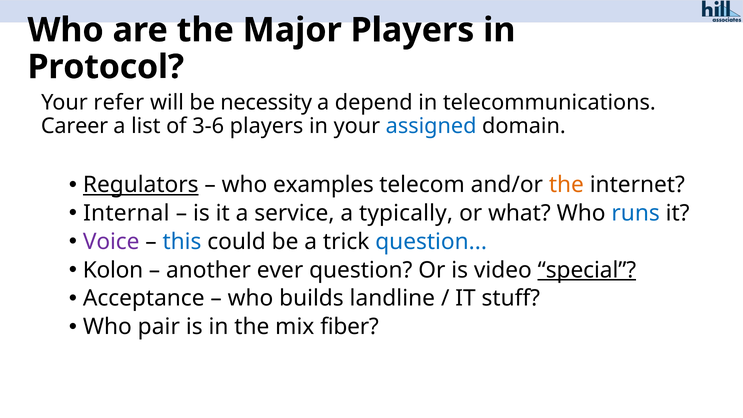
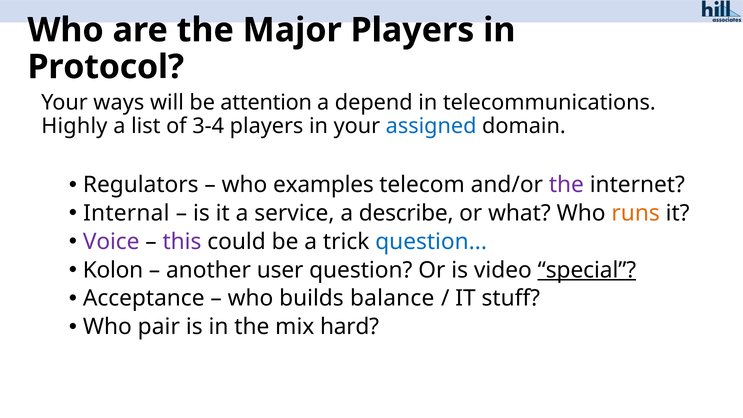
refer: refer -> ways (119, 103)
necessity: necessity -> attention (266, 103)
Career: Career -> Highly (74, 126)
3-6: 3-6 -> 3-4 (208, 126)
Regulators underline: present -> none (141, 185)
the colour: orange -> purple (566, 185)
typically: typically -> describe (406, 213)
runs colour: blue -> orange (636, 213)
this colour: blue -> purple (182, 242)
ever: ever -> user (280, 270)
landline: landline -> balance (392, 298)
fiber: fiber -> hard (350, 327)
